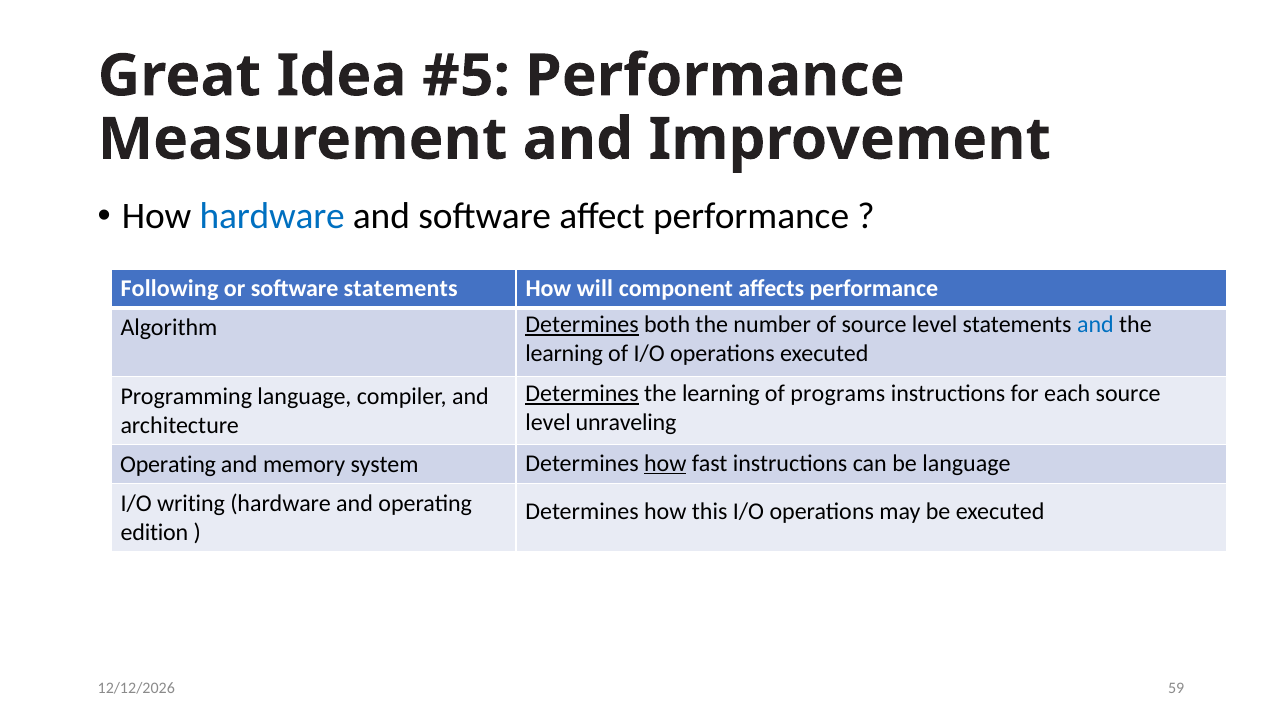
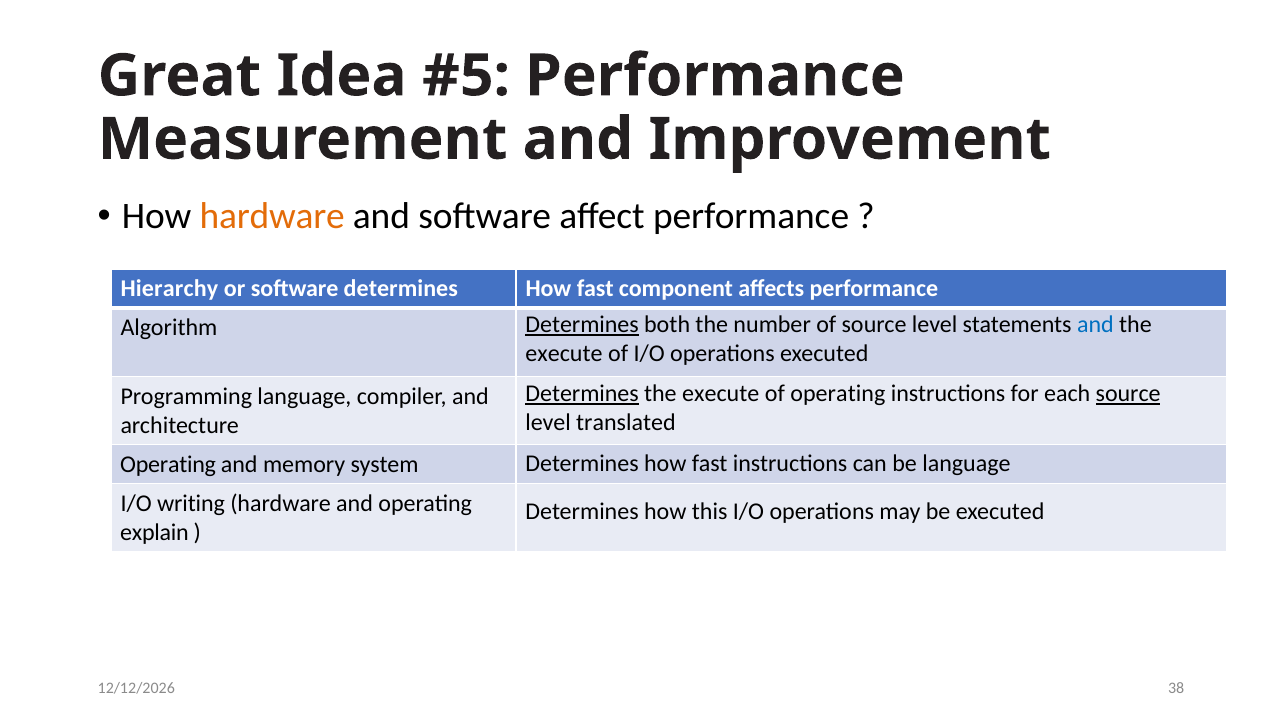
hardware colour: blue -> orange (272, 217)
Following: Following -> Hierarchy (169, 289)
software statements: statements -> determines (401, 289)
will: will -> fast (595, 289)
learning: learning -> execute (564, 354)
learning: learning -> execute (721, 394)
of programs: programs -> operating (838, 394)
source underline: none -> present (1128, 394)
unraveling: unraveling -> translated (626, 422)
how underline: present -> none (665, 463)
edition: edition -> explain (154, 533)
59: 59 -> 38 (1176, 689)
